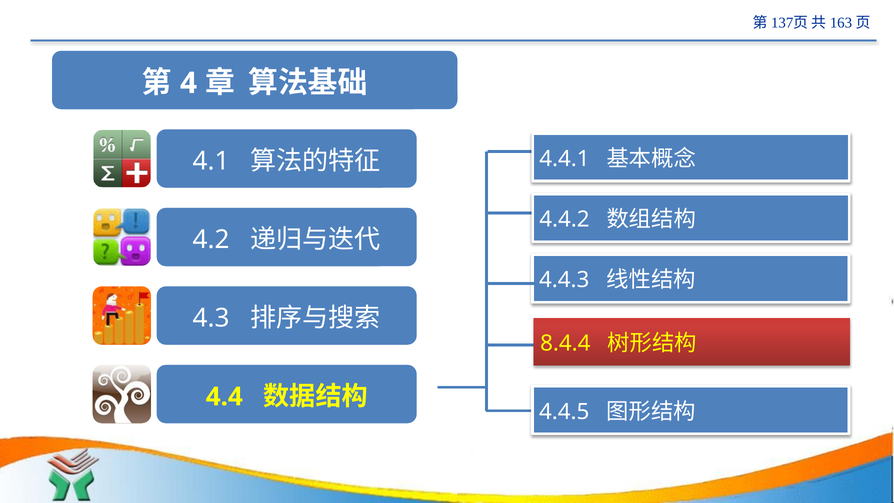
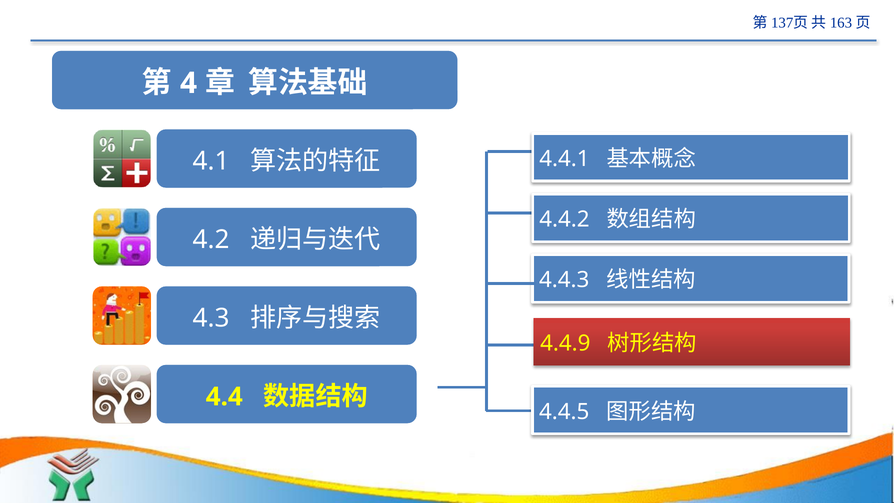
8.4.4: 8.4.4 -> 4.4.9 (565, 343)
